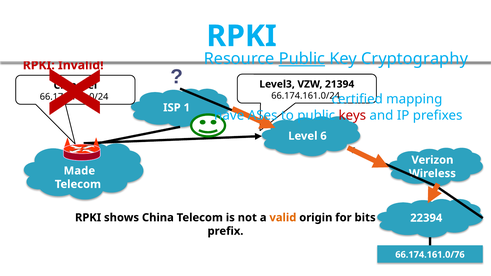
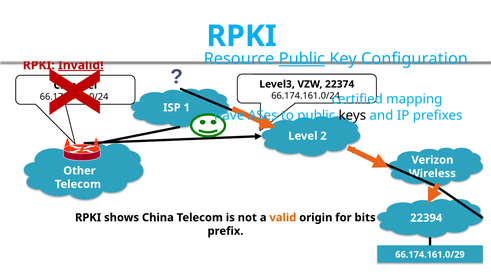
Cryptography: Cryptography -> Configuration (415, 59)
Invalid underline: none -> present (81, 65)
21394: 21394 -> 22374 (340, 84)
keys colour: red -> black (352, 116)
6: 6 -> 2 (323, 136)
Made: Made -> Other (79, 171)
66.174.161.0/76: 66.174.161.0/76 -> 66.174.161.0/29 (430, 255)
